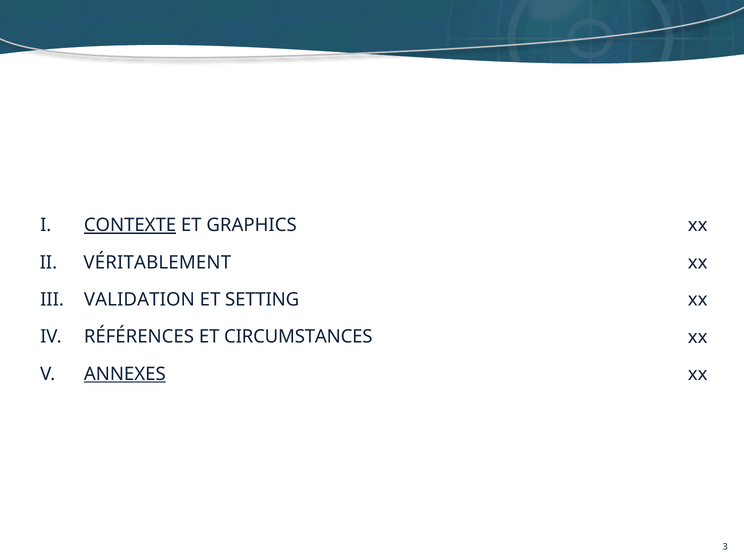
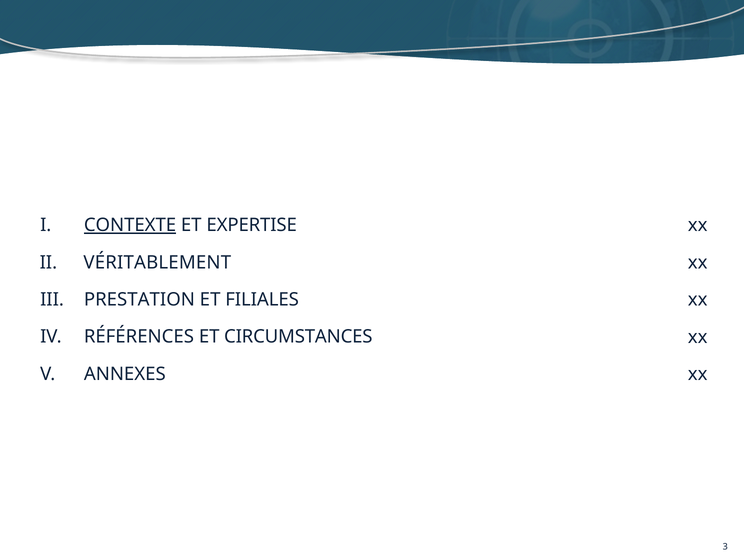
GRAPHICS: GRAPHICS -> EXPERTISE (252, 225)
VALIDATION: VALIDATION -> PRESTATION (139, 300)
SETTING: SETTING -> FILIALES (262, 300)
ANNEXES underline: present -> none (125, 374)
